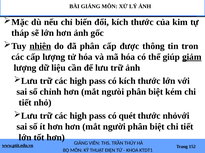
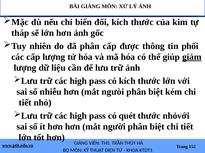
nhiên underline: present -> none (40, 46)
tron: tron -> phối (190, 46)
chỉnh: chỉnh -> nhiễu (51, 92)
